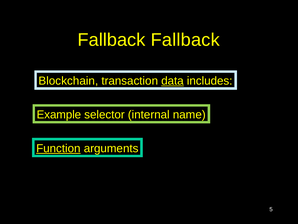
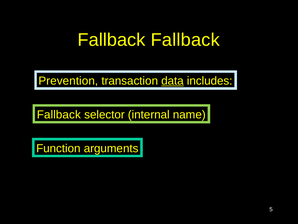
Blockchain: Blockchain -> Prevention (68, 81)
Example: Example -> Fallback (59, 114)
Function underline: present -> none (58, 148)
